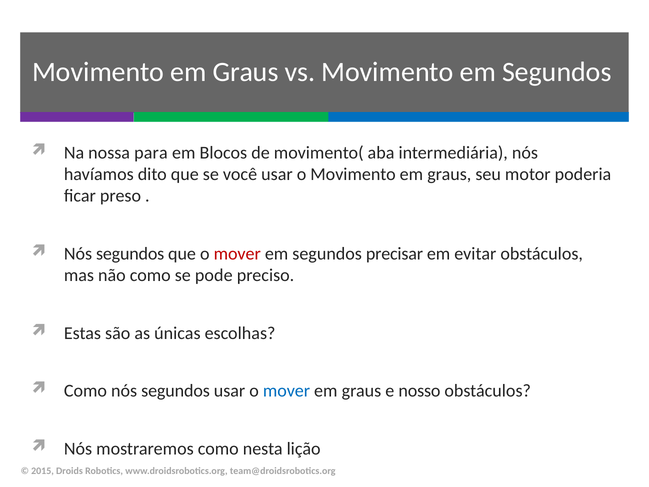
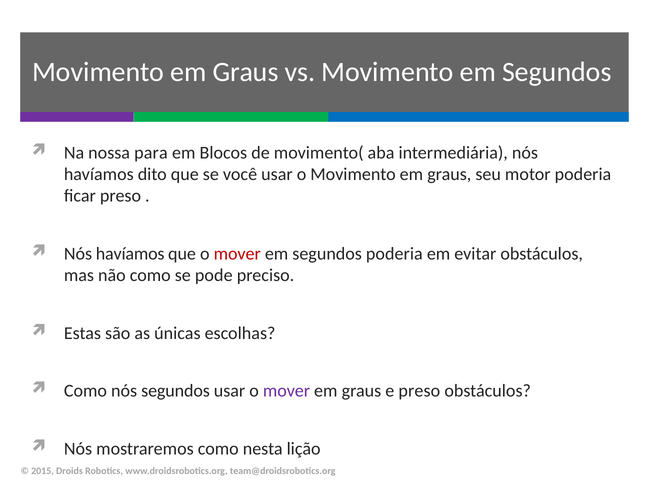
segundos: segundos -> havíamos (130, 254)
segundos precisar: precisar -> poderia (394, 254)
mover colour: blue -> purple (287, 391)
e nosso: nosso -> preso (419, 391)
